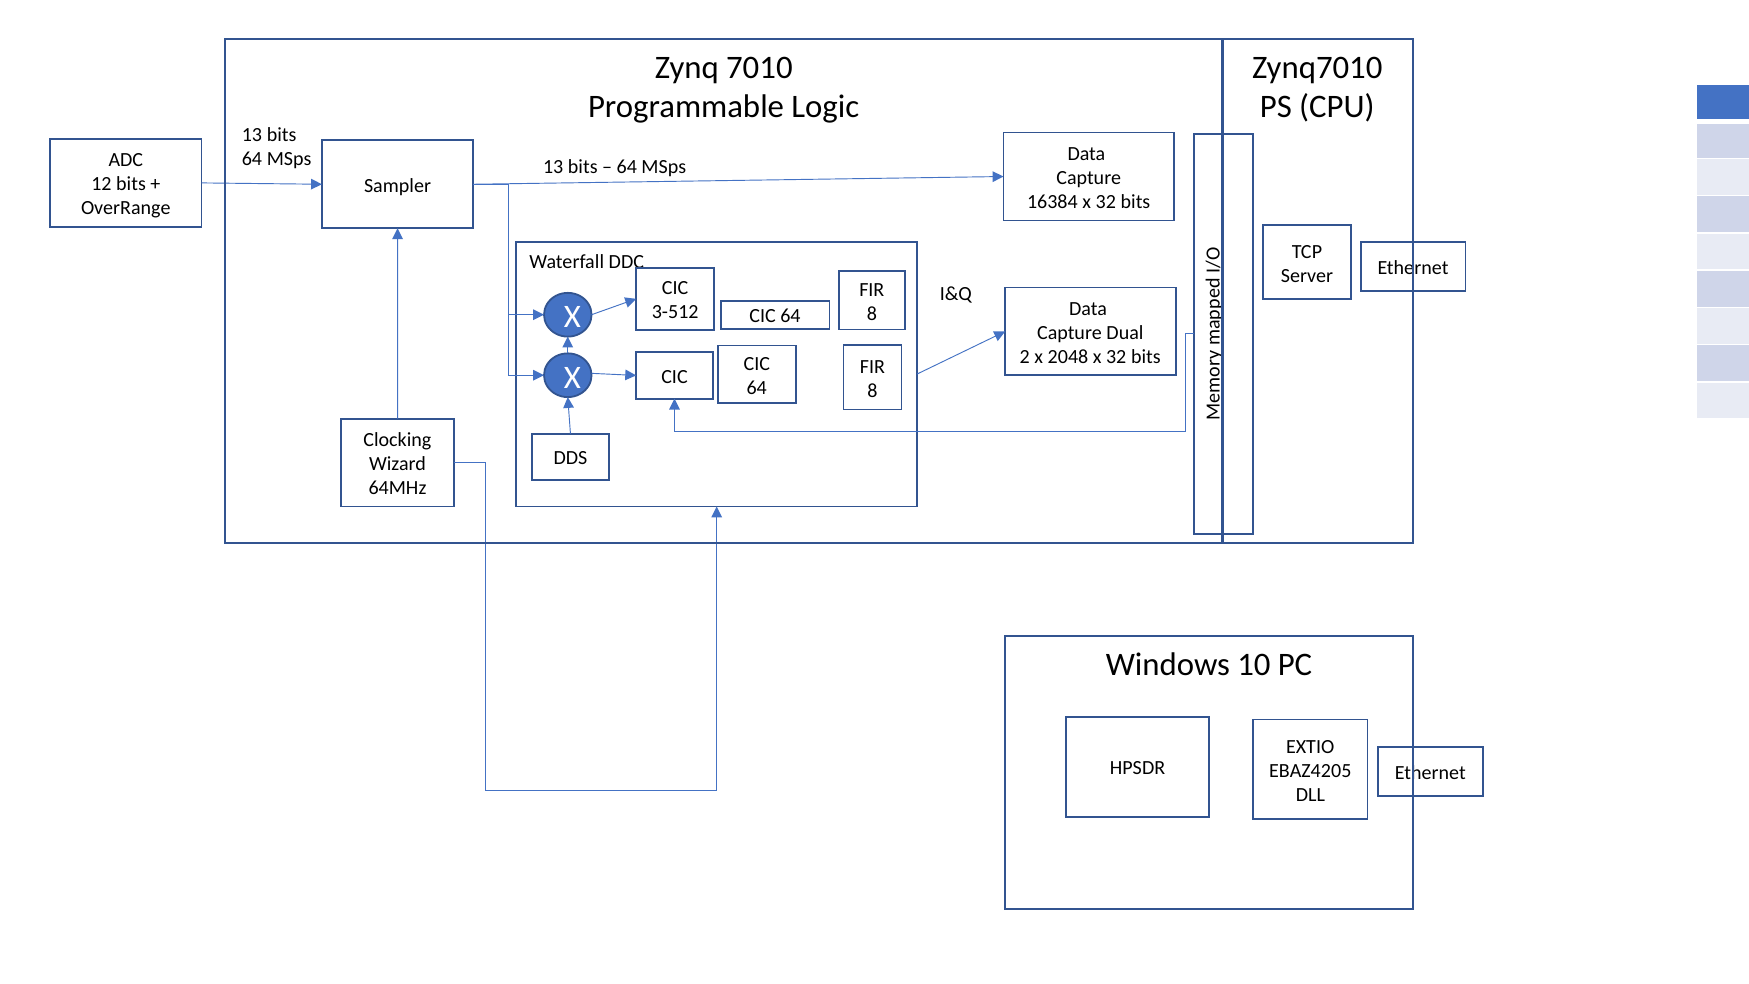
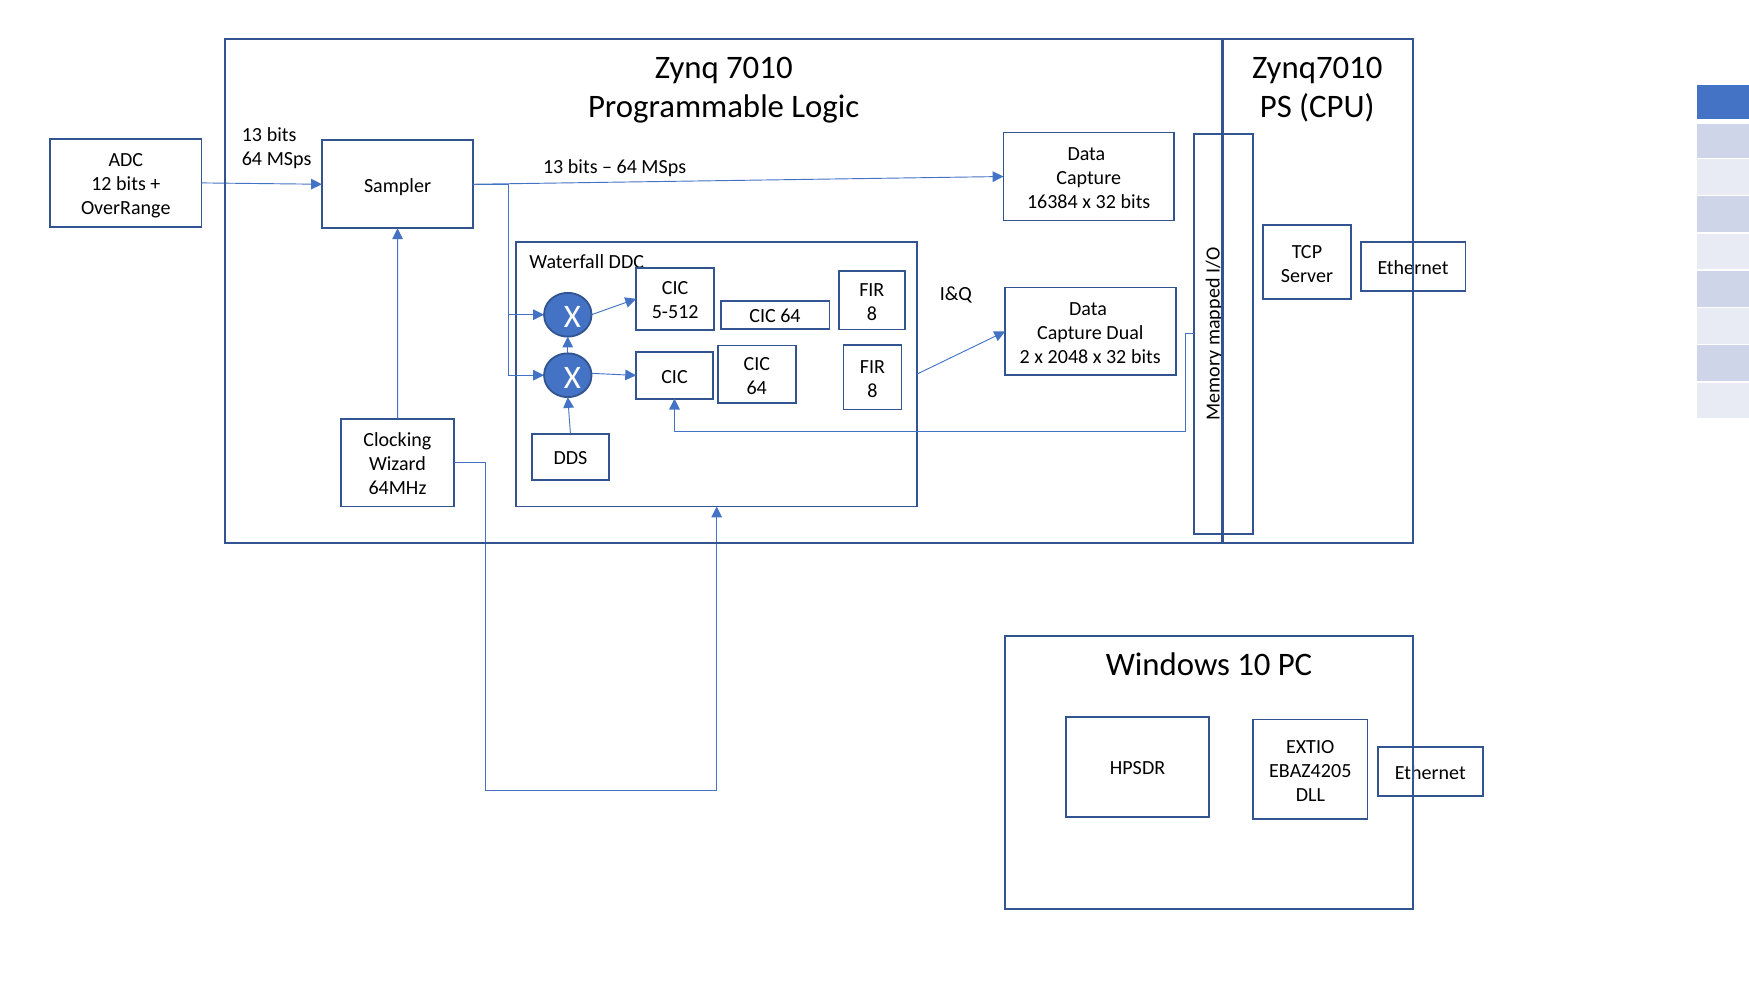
3-512: 3-512 -> 5-512 (675, 312)
